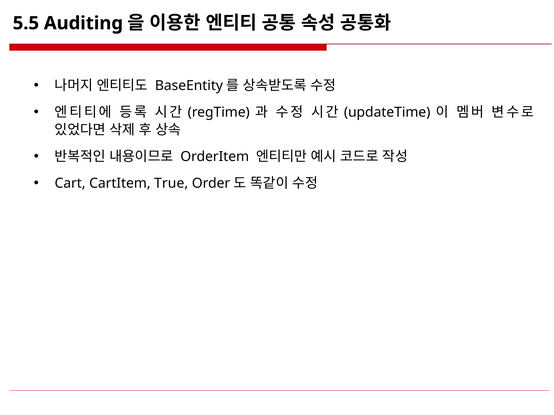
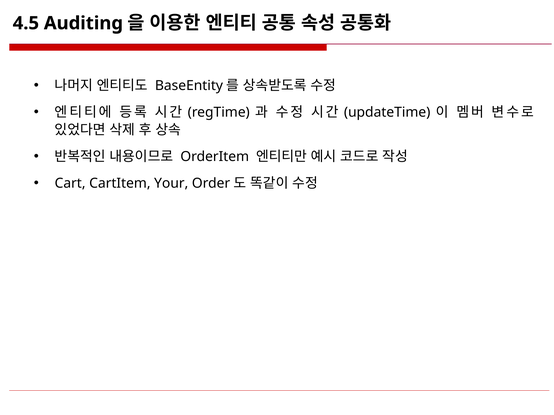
5.5: 5.5 -> 4.5 (26, 23)
True: True -> Your (171, 184)
